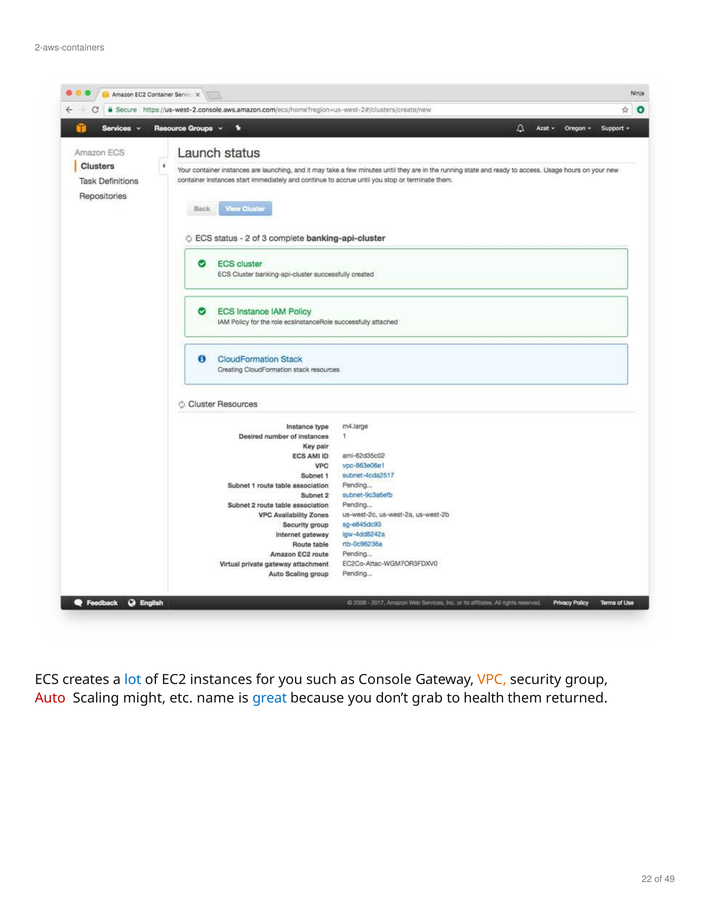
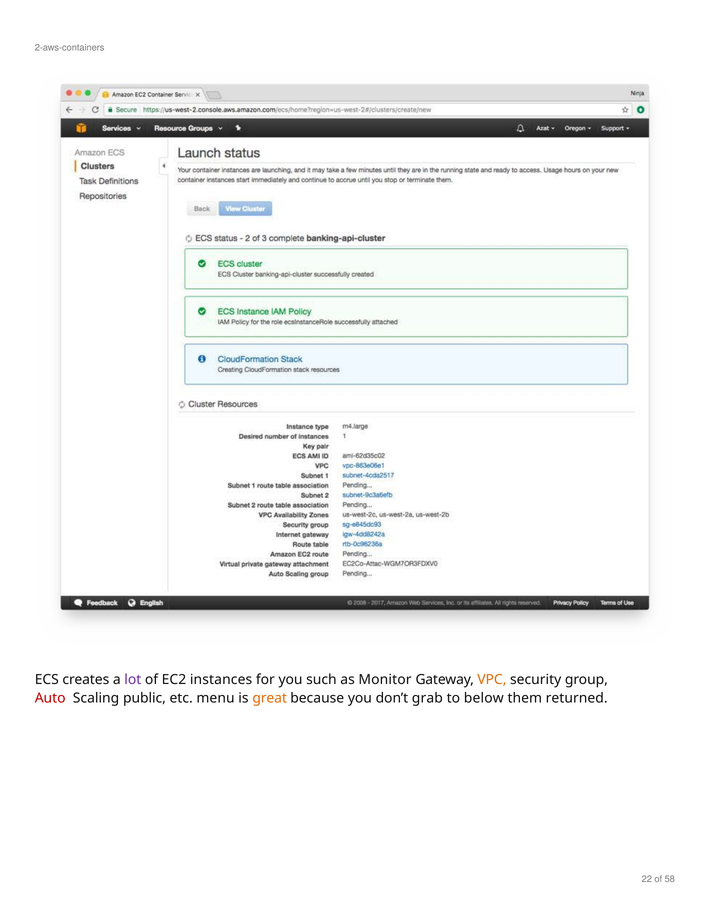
lot colour: blue -> purple (133, 680)
Console: Console -> Monitor (385, 680)
might: might -> public (144, 699)
name: name -> menu (216, 699)
great colour: blue -> orange (270, 699)
health: health -> below (484, 699)
49: 49 -> 58 (670, 880)
